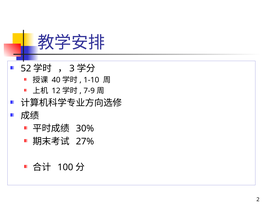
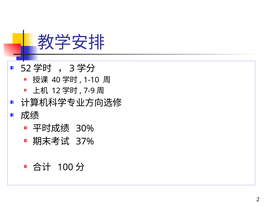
27%: 27% -> 37% (85, 141)
